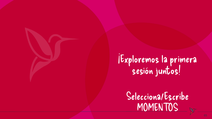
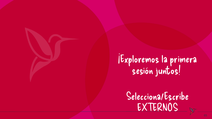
MOMENTOS: MOMENTOS -> EXTERNOS (158, 108)
